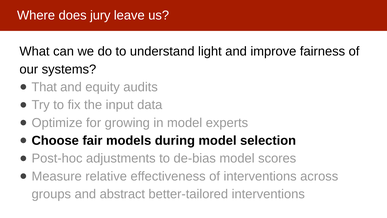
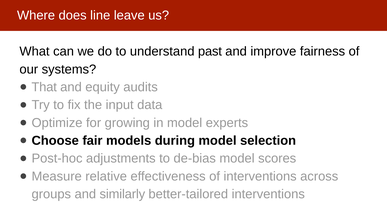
jury: jury -> line (100, 15)
light: light -> past (210, 51)
abstract: abstract -> similarly (122, 194)
